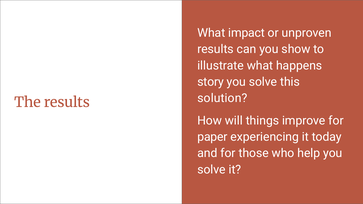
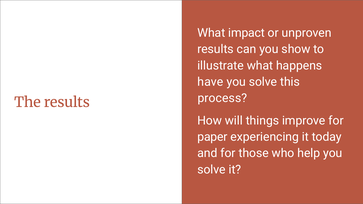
story: story -> have (210, 82)
solution: solution -> process (222, 98)
